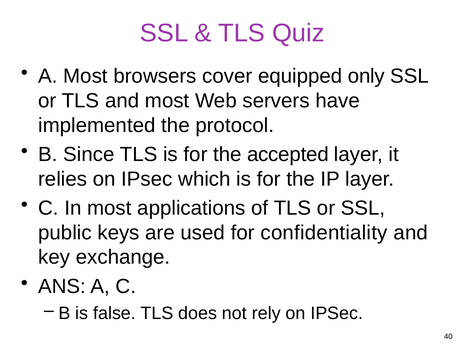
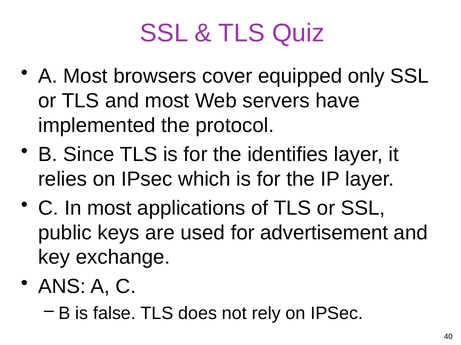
accepted: accepted -> identifies (288, 155)
confidentiality: confidentiality -> advertisement (324, 233)
